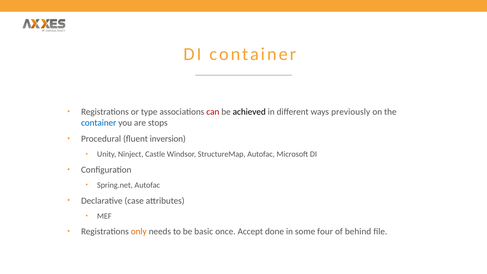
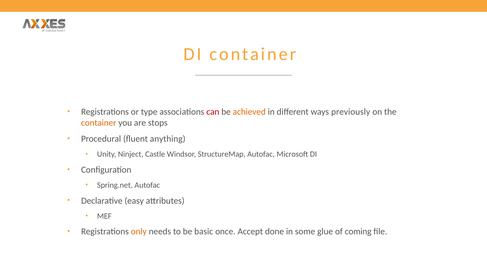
achieved colour: black -> orange (249, 112)
container colour: blue -> orange (99, 123)
inversion: inversion -> anything (168, 139)
case: case -> easy (134, 201)
four: four -> glue (325, 231)
behind: behind -> coming (358, 231)
